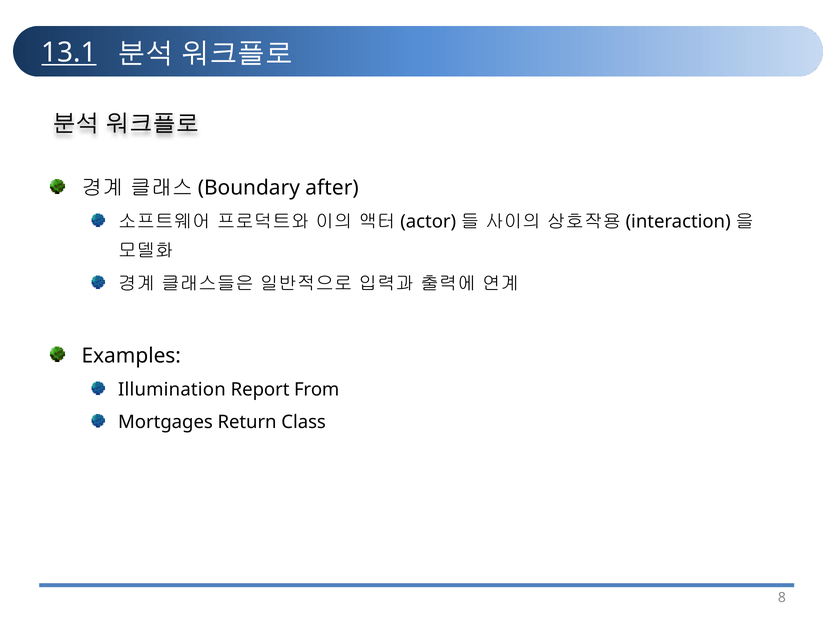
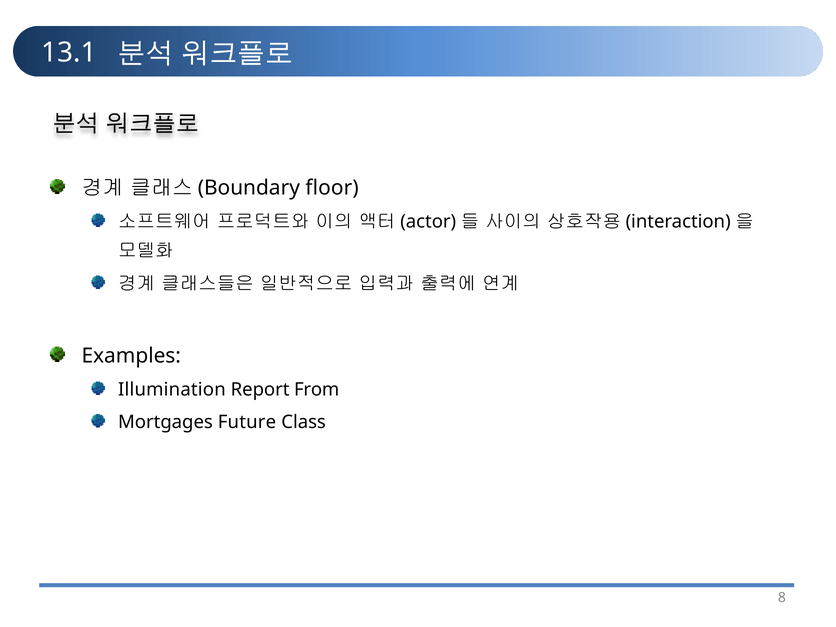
13.1 underline: present -> none (69, 53)
after: after -> floor (332, 188)
Return: Return -> Future (247, 422)
